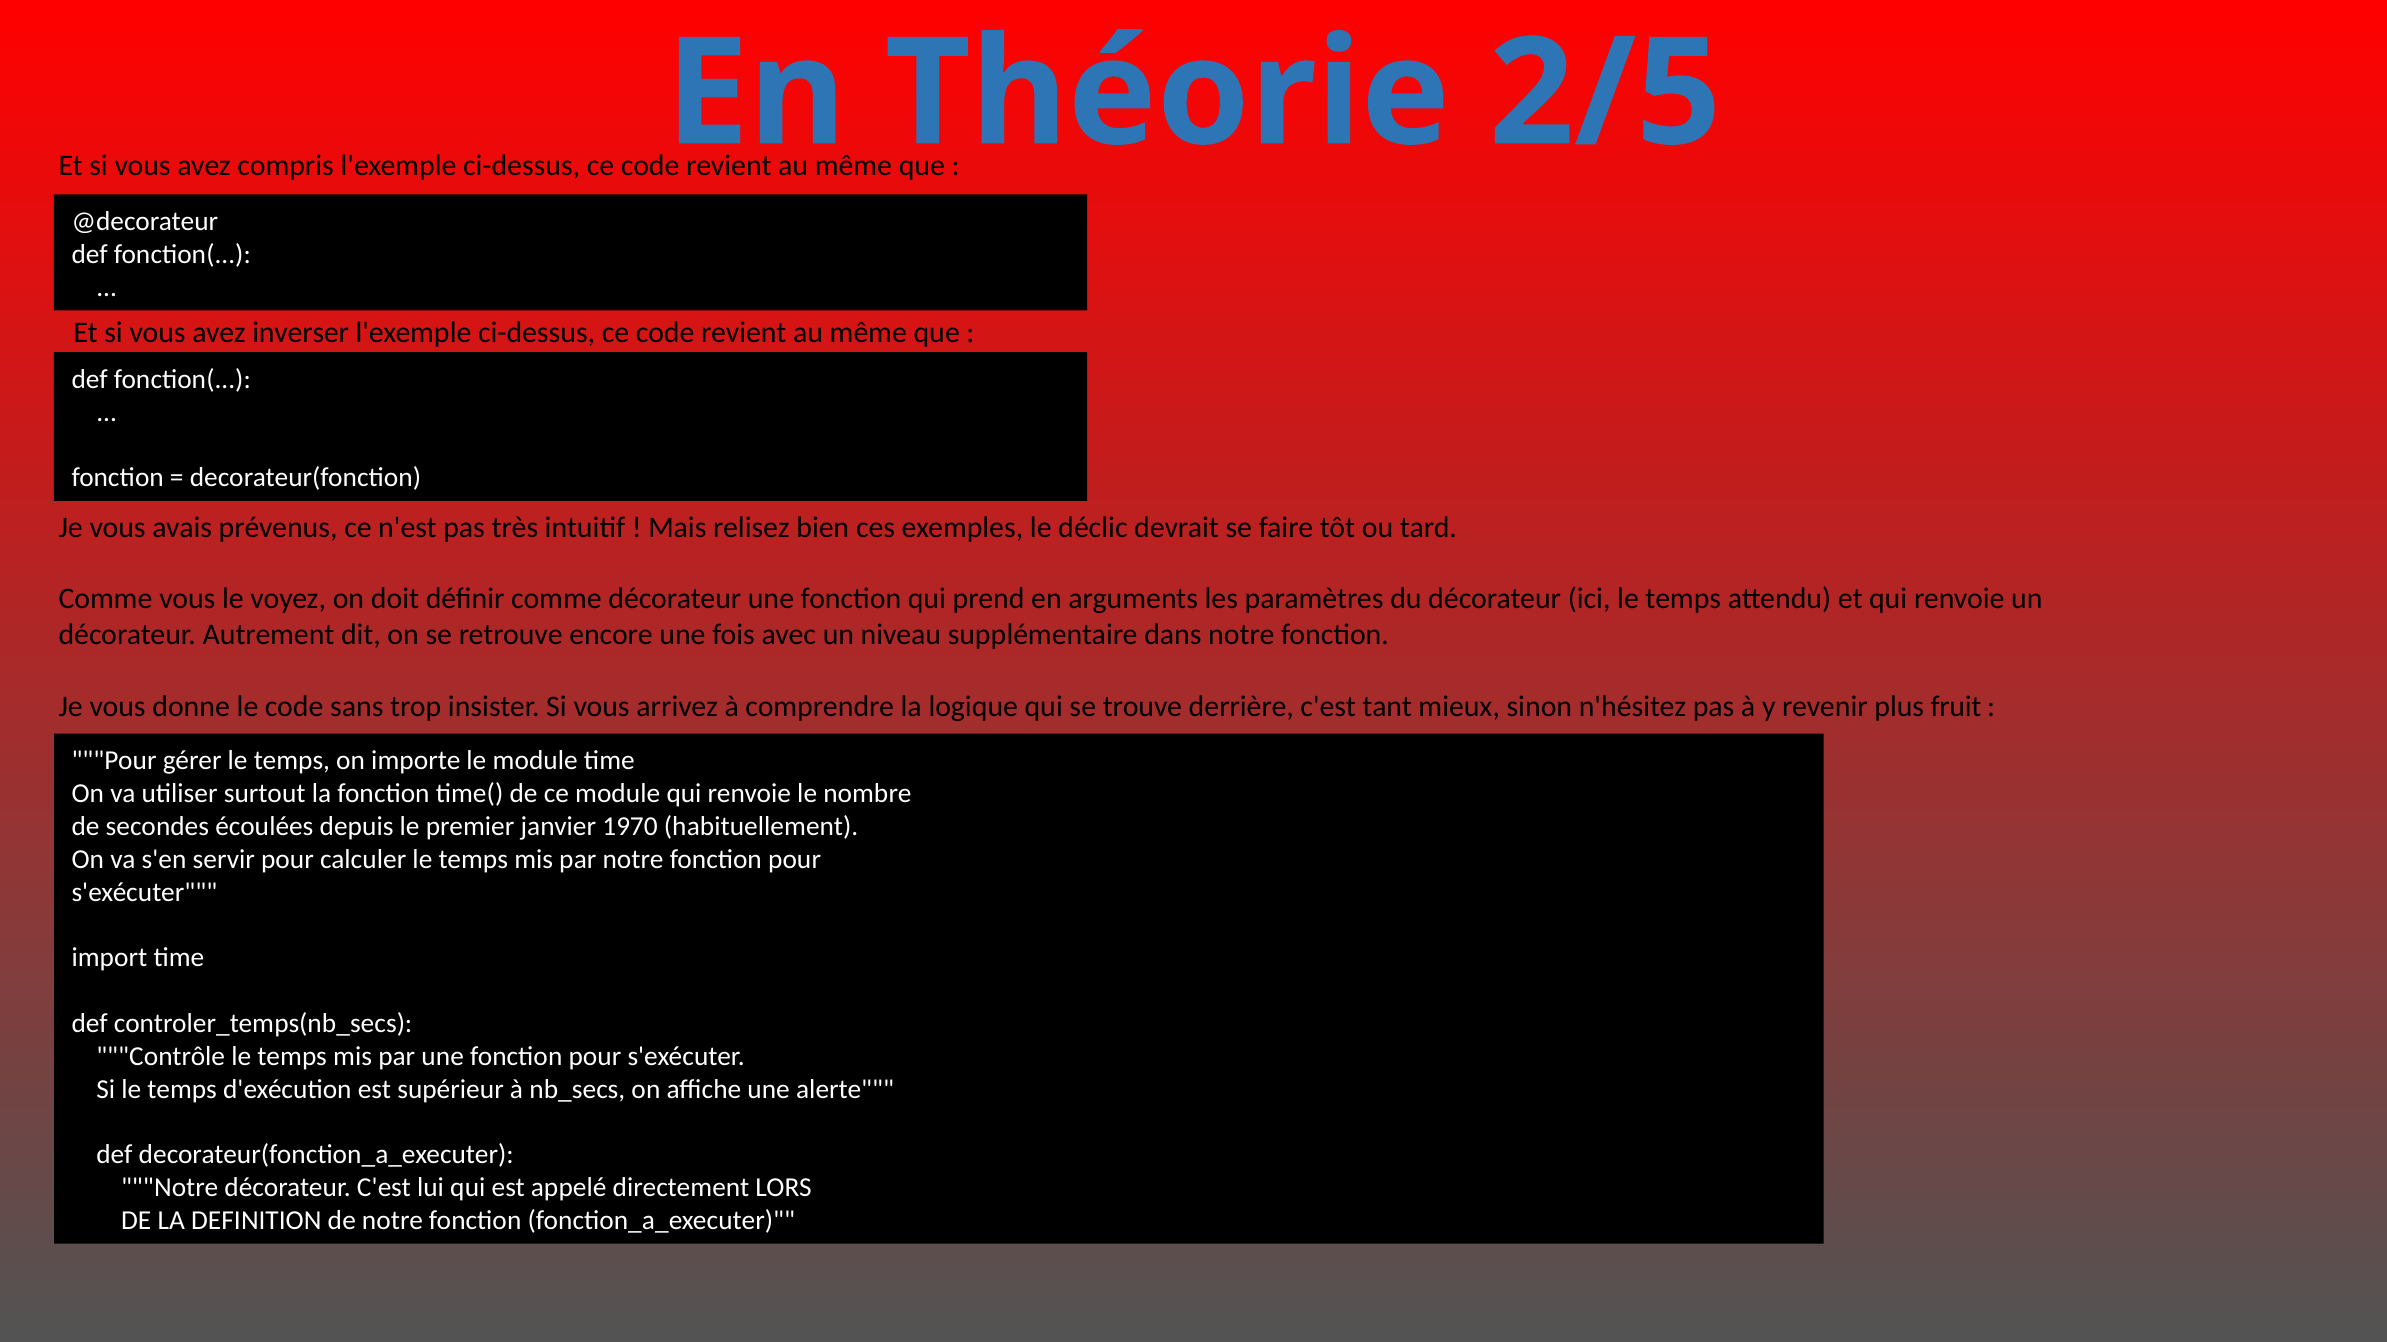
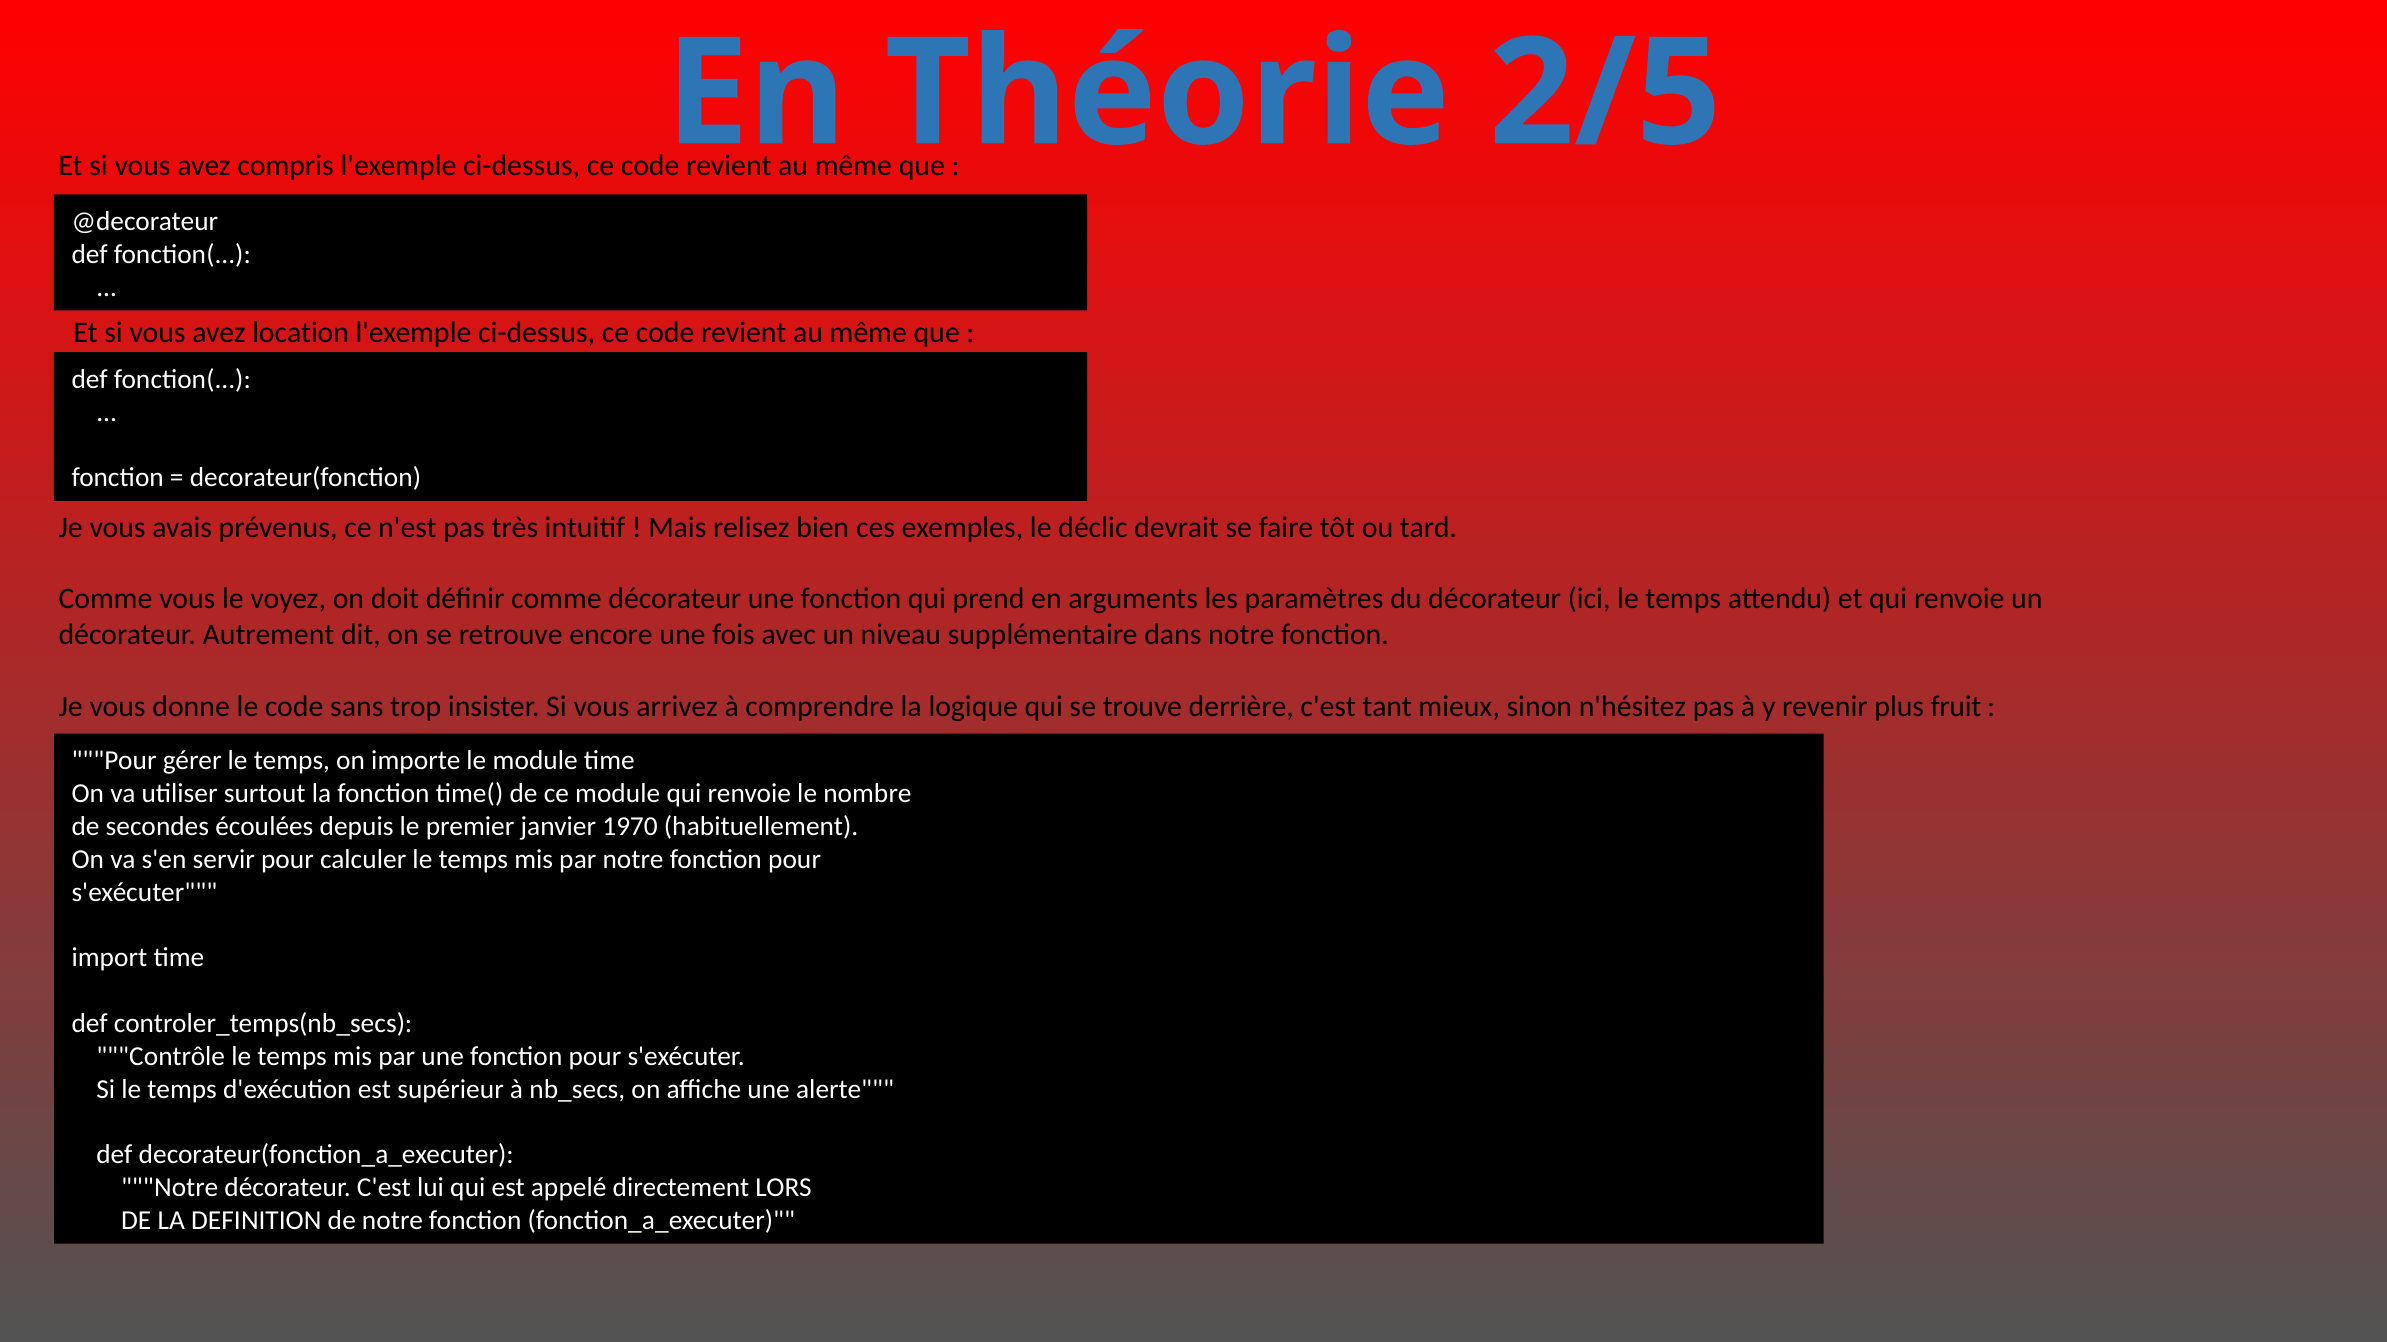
inverser: inverser -> location (301, 333)
